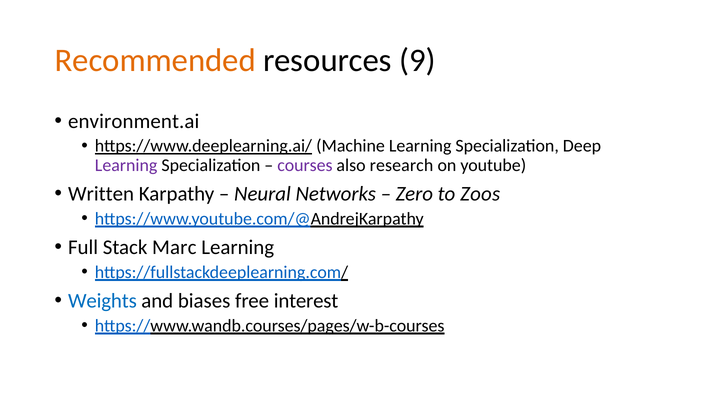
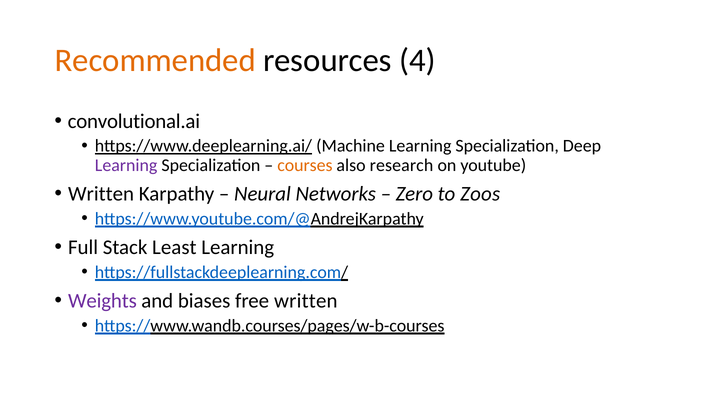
9: 9 -> 4 (417, 60)
environment.ai: environment.ai -> convolutional.ai (134, 121)
courses colour: purple -> orange (305, 165)
Marc: Marc -> Least (174, 247)
Weights colour: blue -> purple (102, 301)
free interest: interest -> written (306, 301)
